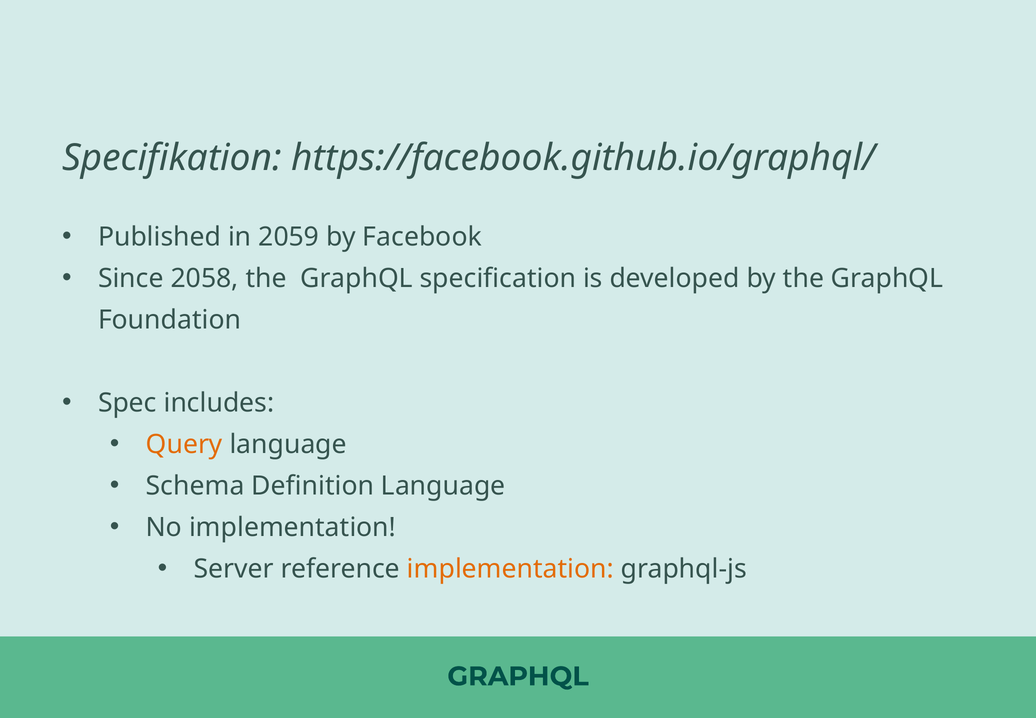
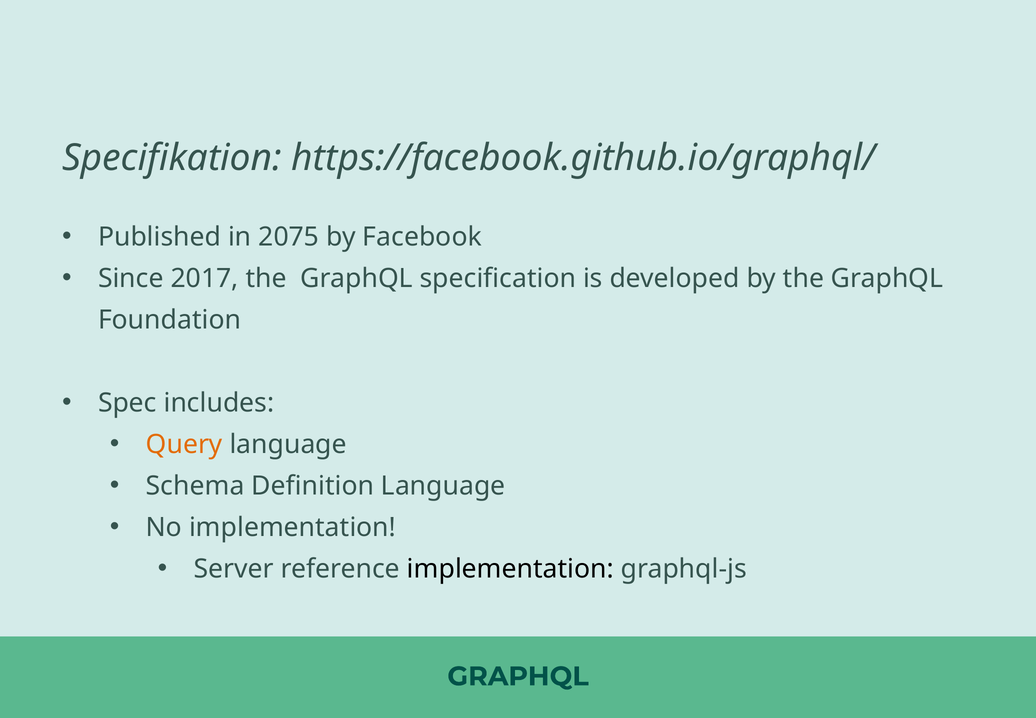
2059: 2059 -> 2075 (289, 237)
2058: 2058 -> 2017 (205, 278)
implementation colour: orange -> black (510, 568)
